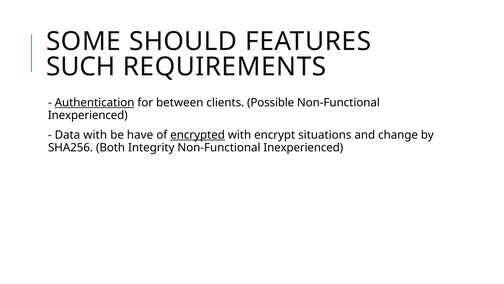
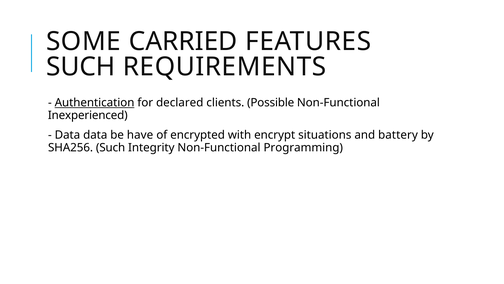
SHOULD: SHOULD -> CARRIED (183, 41)
between: between -> declared (180, 103)
Data with: with -> data (95, 135)
encrypted underline: present -> none (198, 135)
change: change -> battery (398, 135)
SHA256 Both: Both -> Such (111, 147)
Integrity Non-Functional Inexperienced: Inexperienced -> Programming (303, 147)
